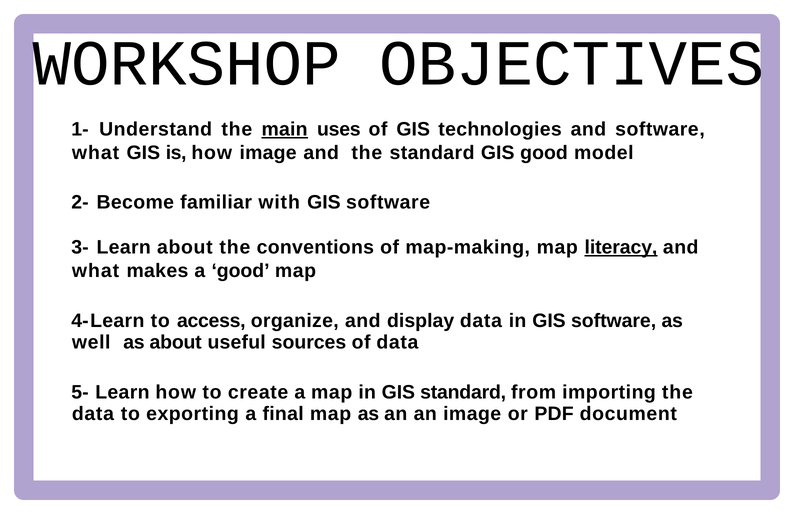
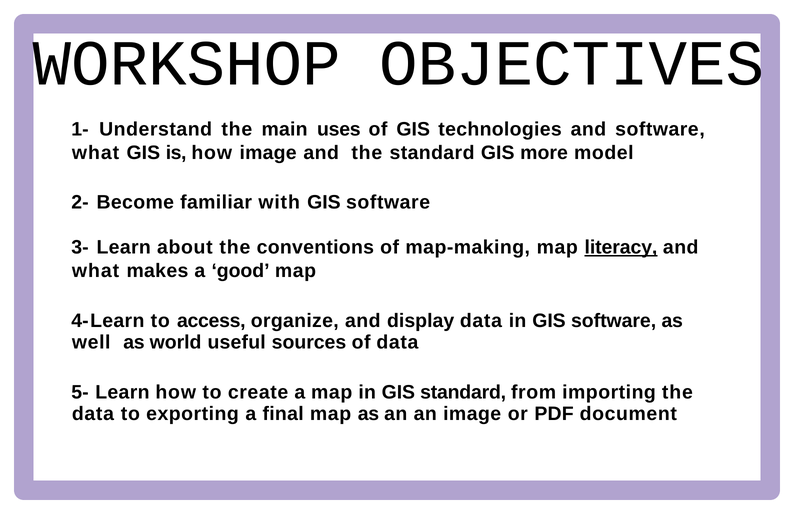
main underline: present -> none (285, 129)
GIS good: good -> more (544, 153)
as about: about -> world (176, 342)
